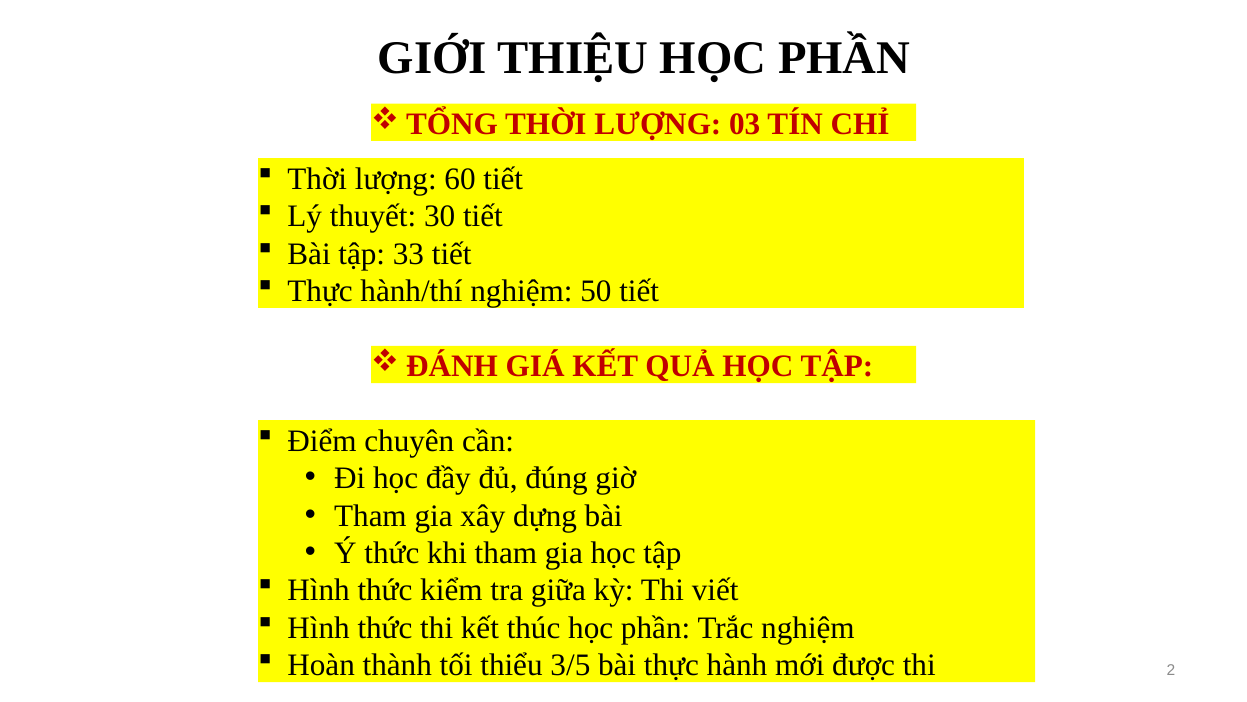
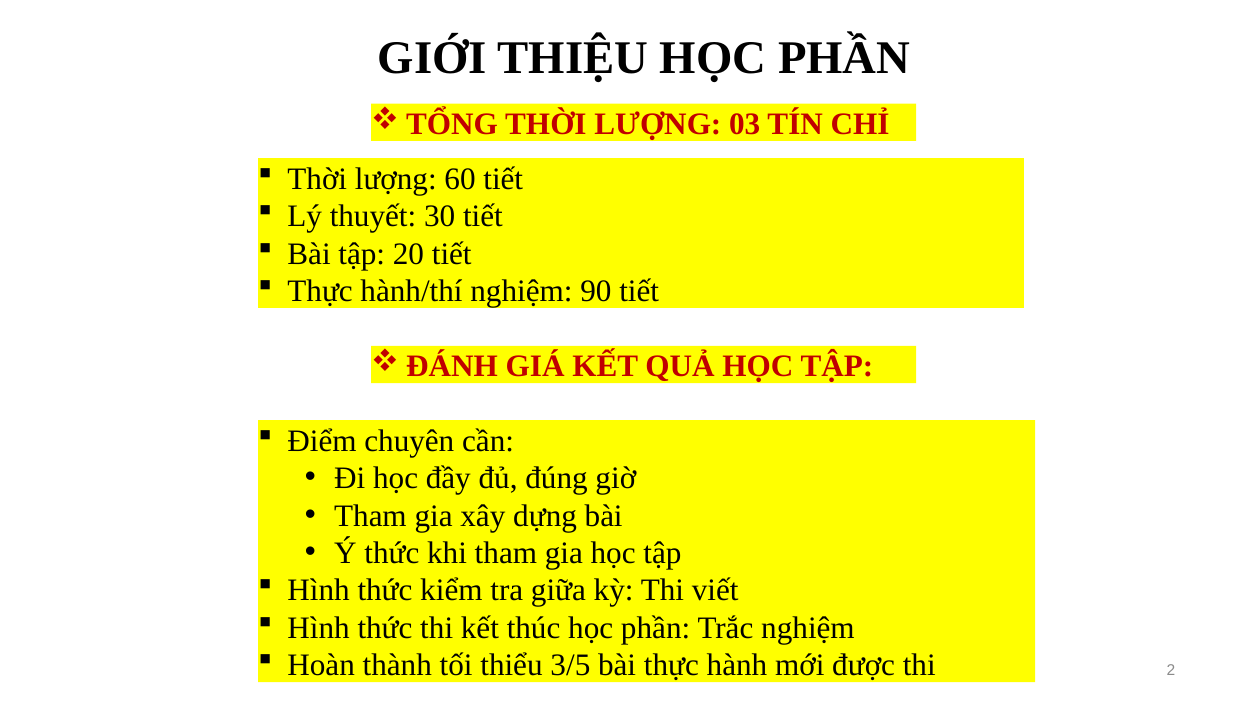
33: 33 -> 20 (408, 254)
50: 50 -> 90 (596, 291)
